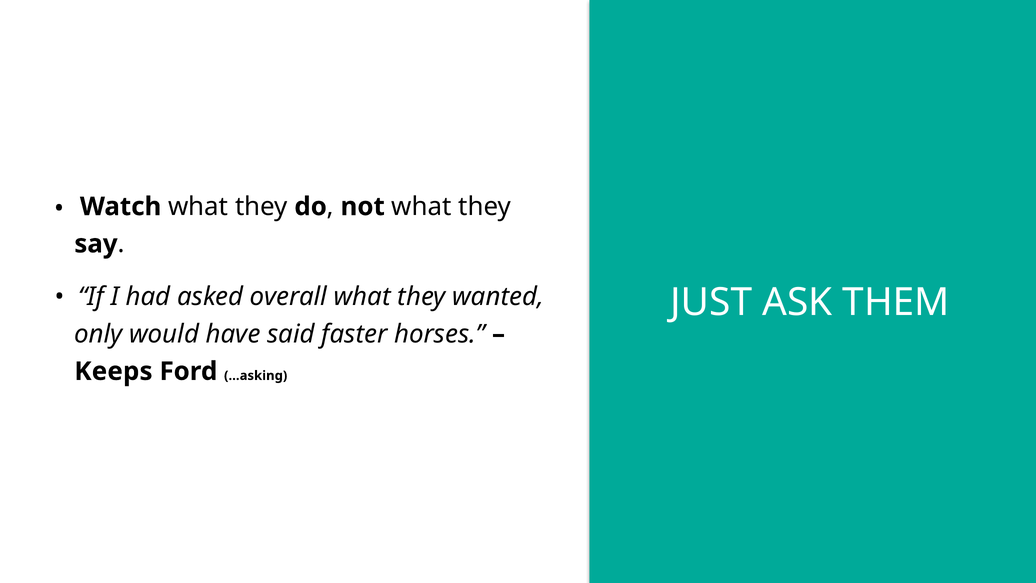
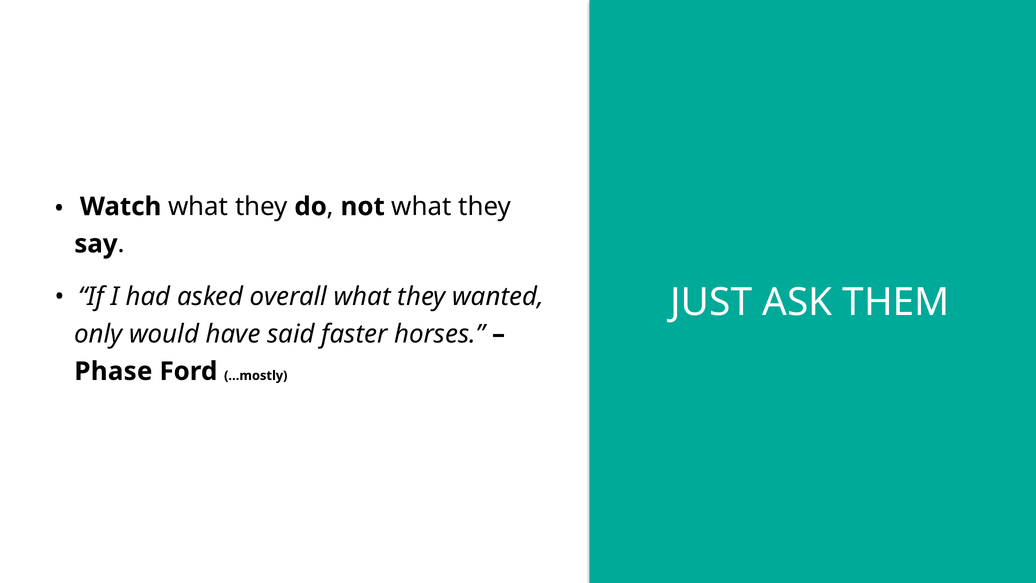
Keeps: Keeps -> Phase (113, 371)
…asking: …asking -> …mostly (256, 375)
